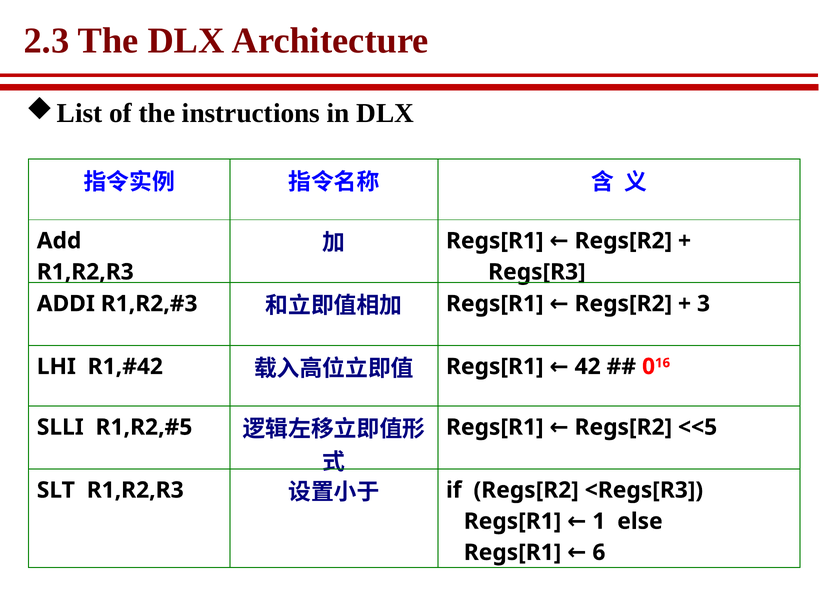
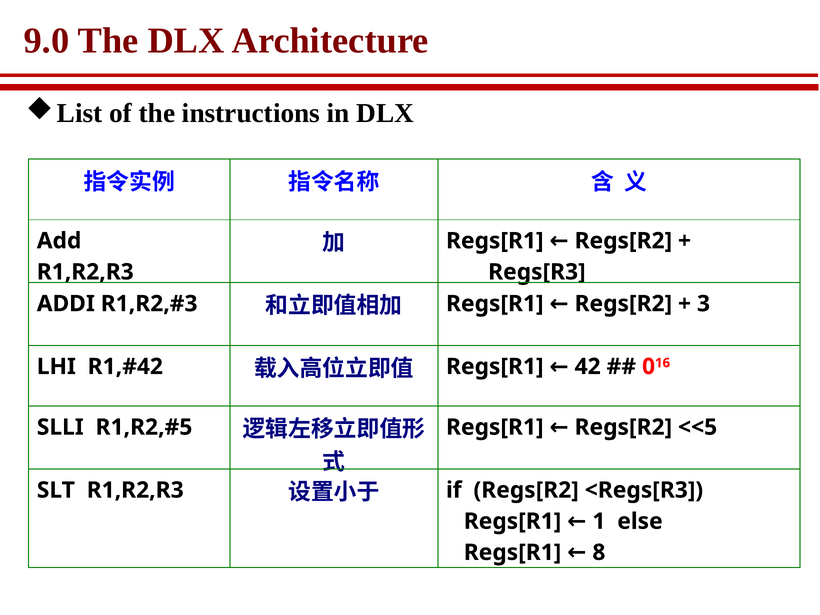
2.3: 2.3 -> 9.0 (47, 41)
6: 6 -> 8 (599, 552)
